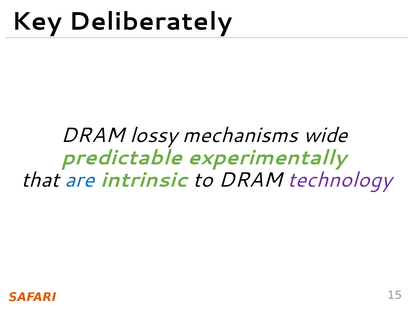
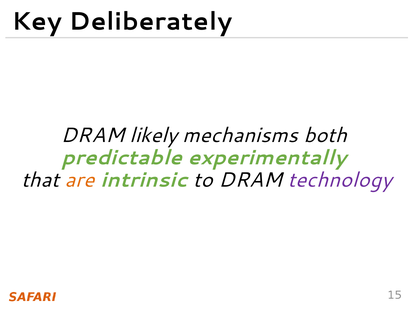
lossy: lossy -> likely (154, 136)
wide: wide -> both (325, 136)
are colour: blue -> orange (80, 180)
